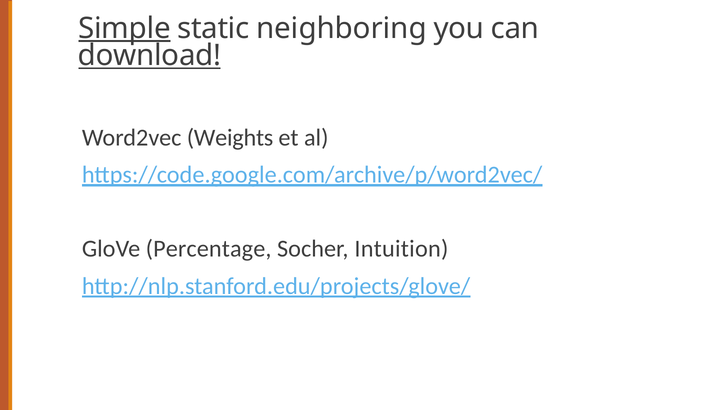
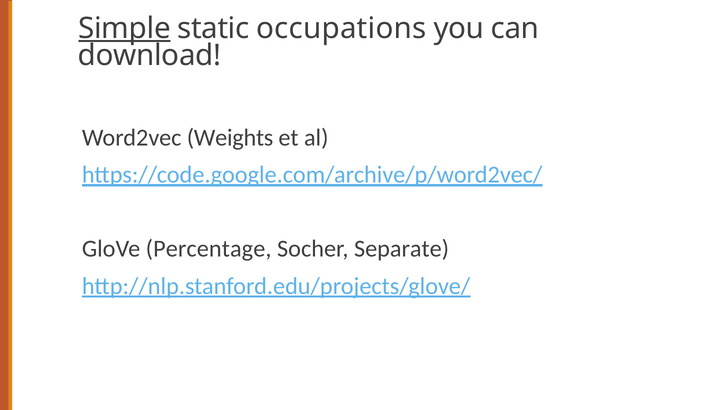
neighboring: neighboring -> occupations (341, 28)
download underline: present -> none (149, 55)
Intuition: Intuition -> Separate (402, 248)
